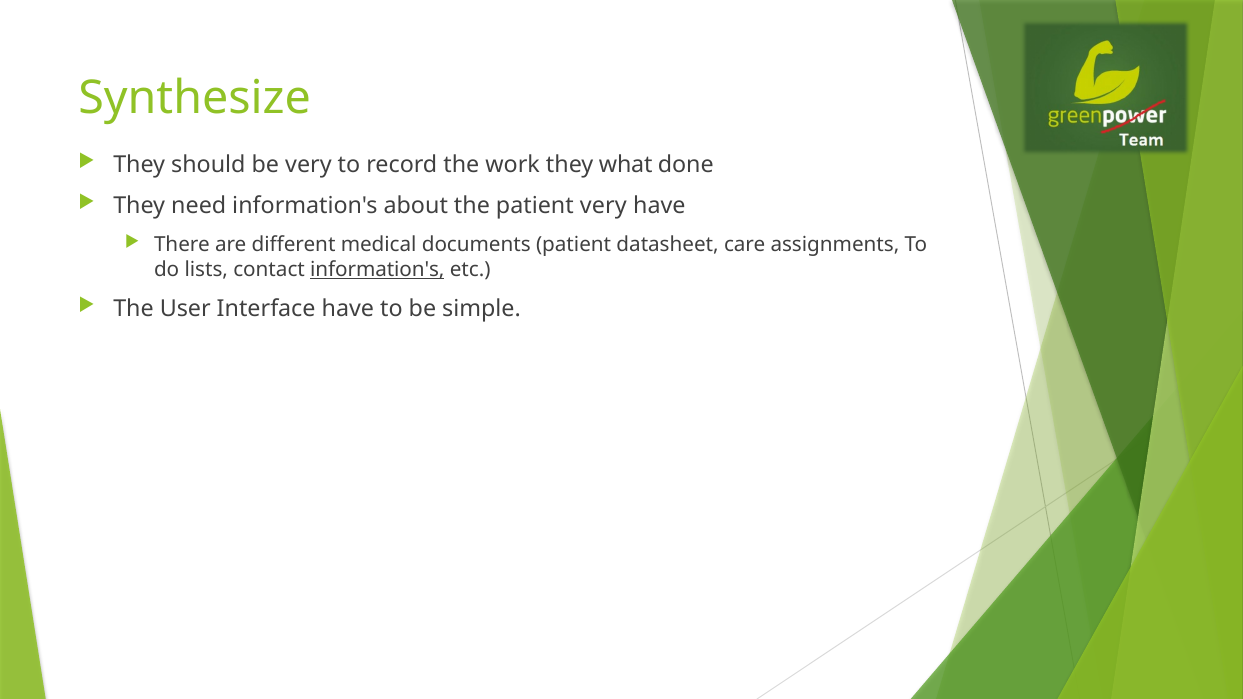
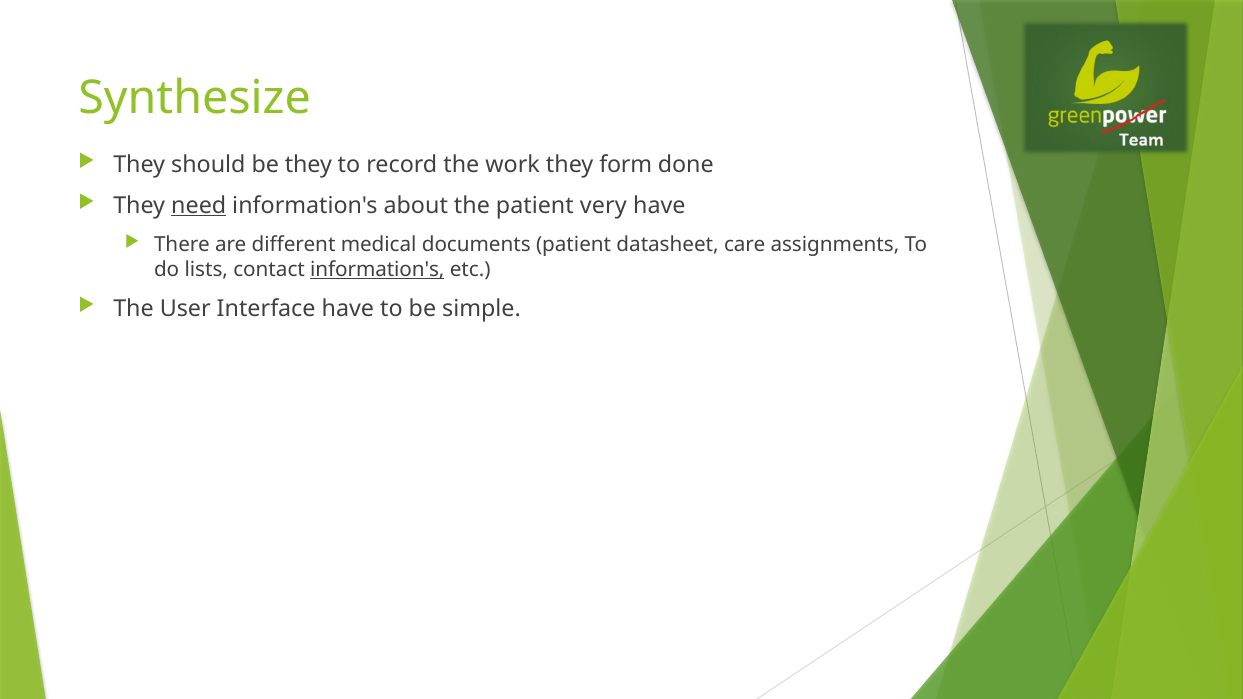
be very: very -> they (309, 165)
what: what -> form (626, 165)
need underline: none -> present (199, 206)
